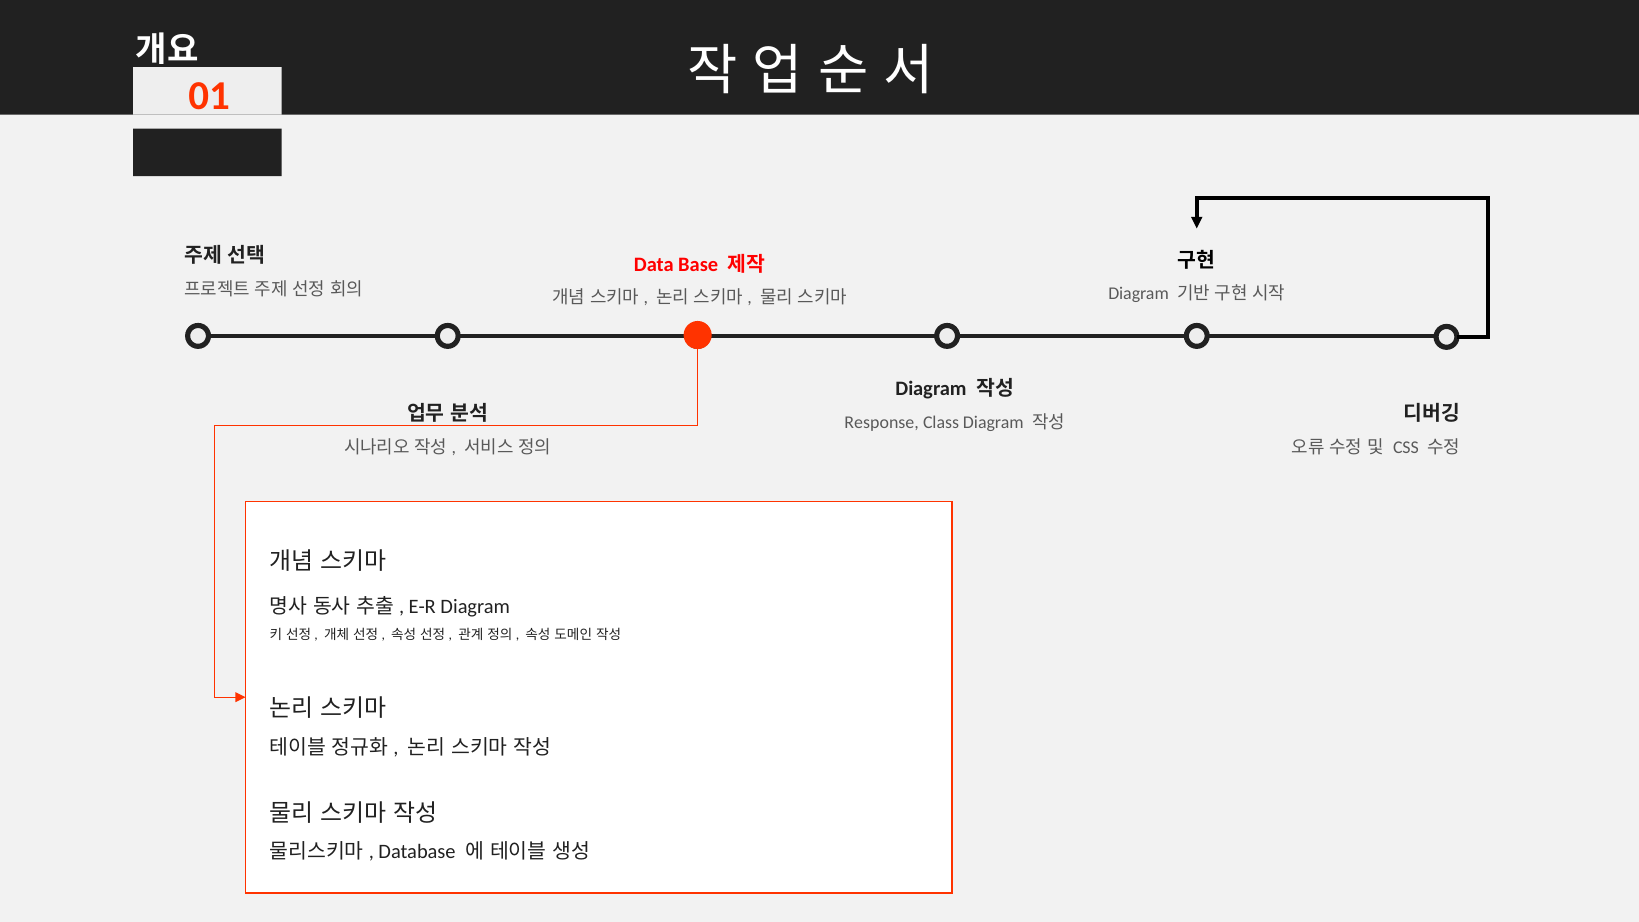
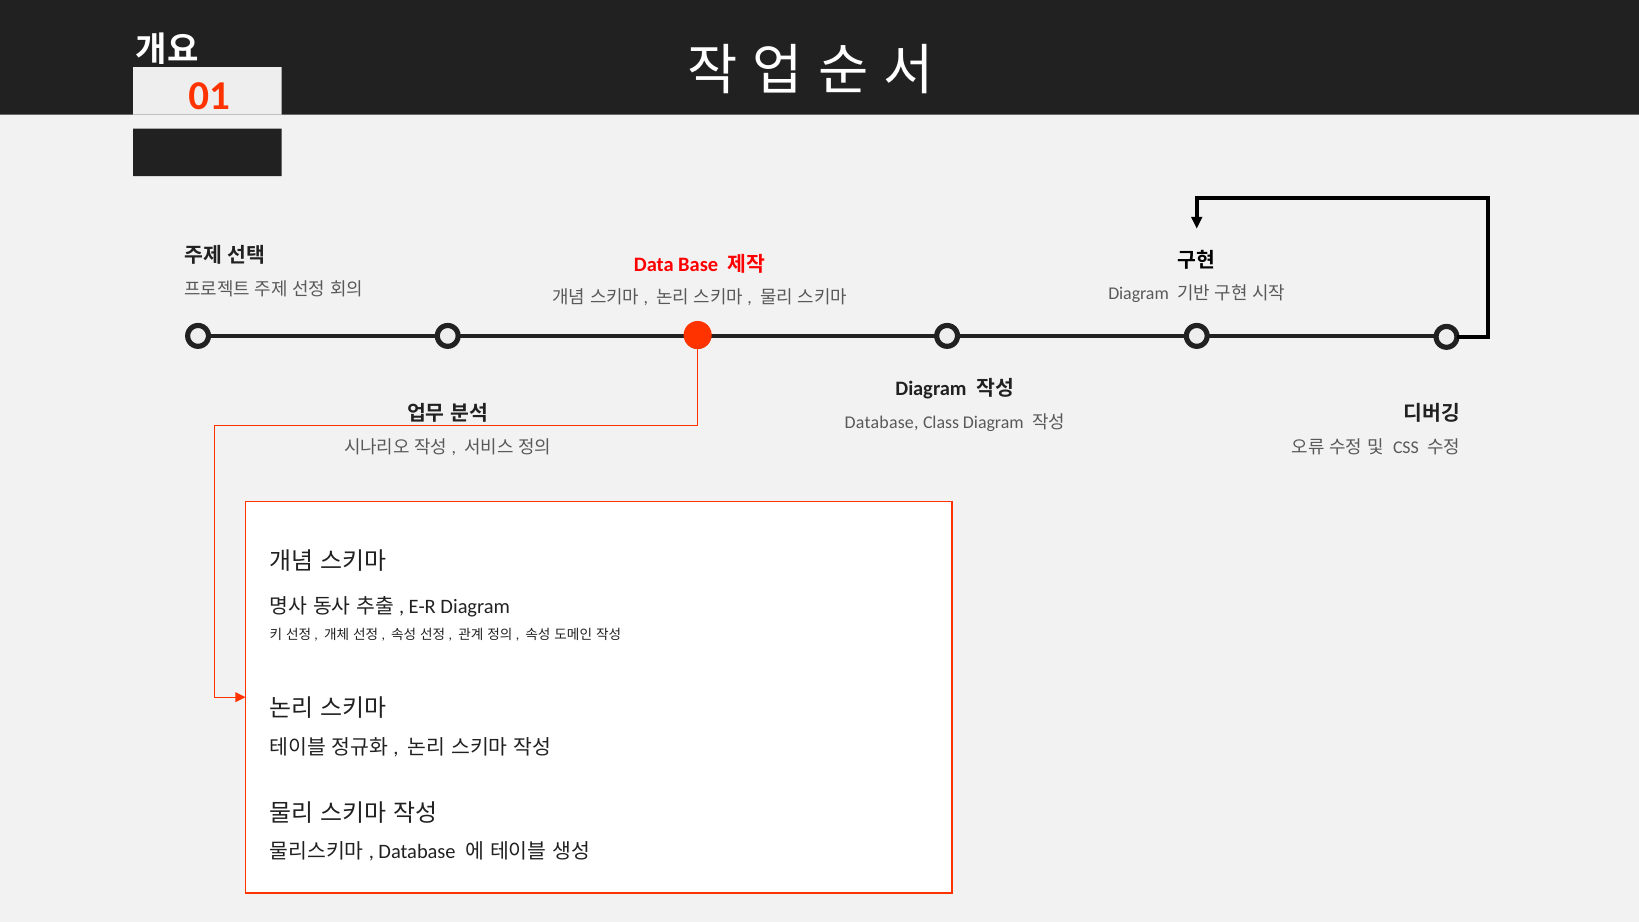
Response: Response -> Database (882, 422)
